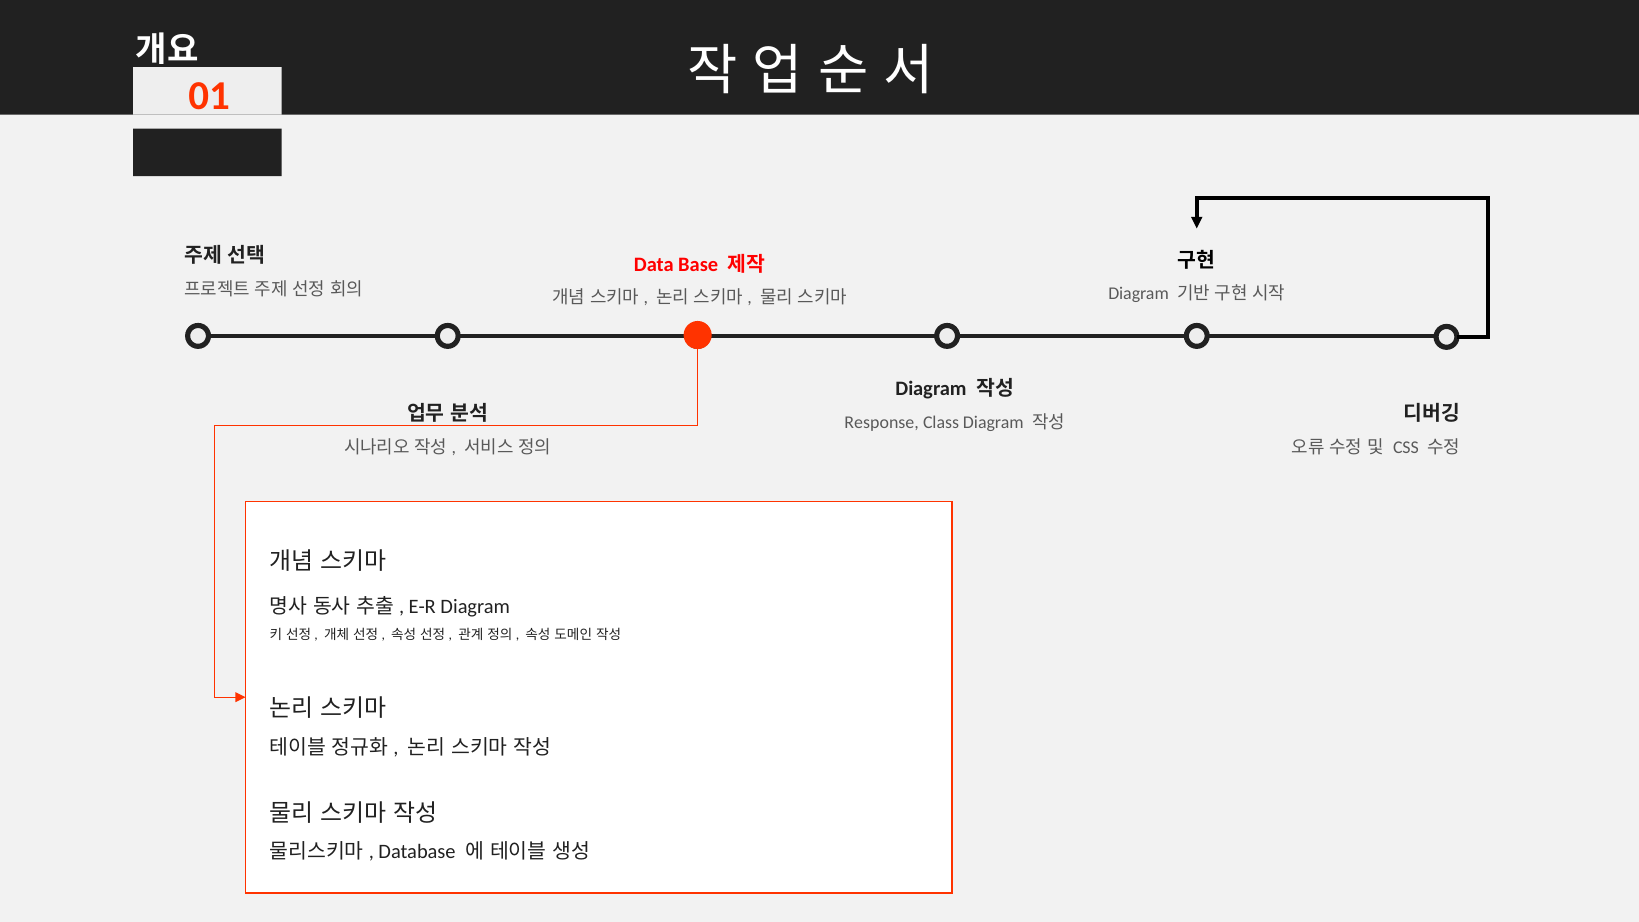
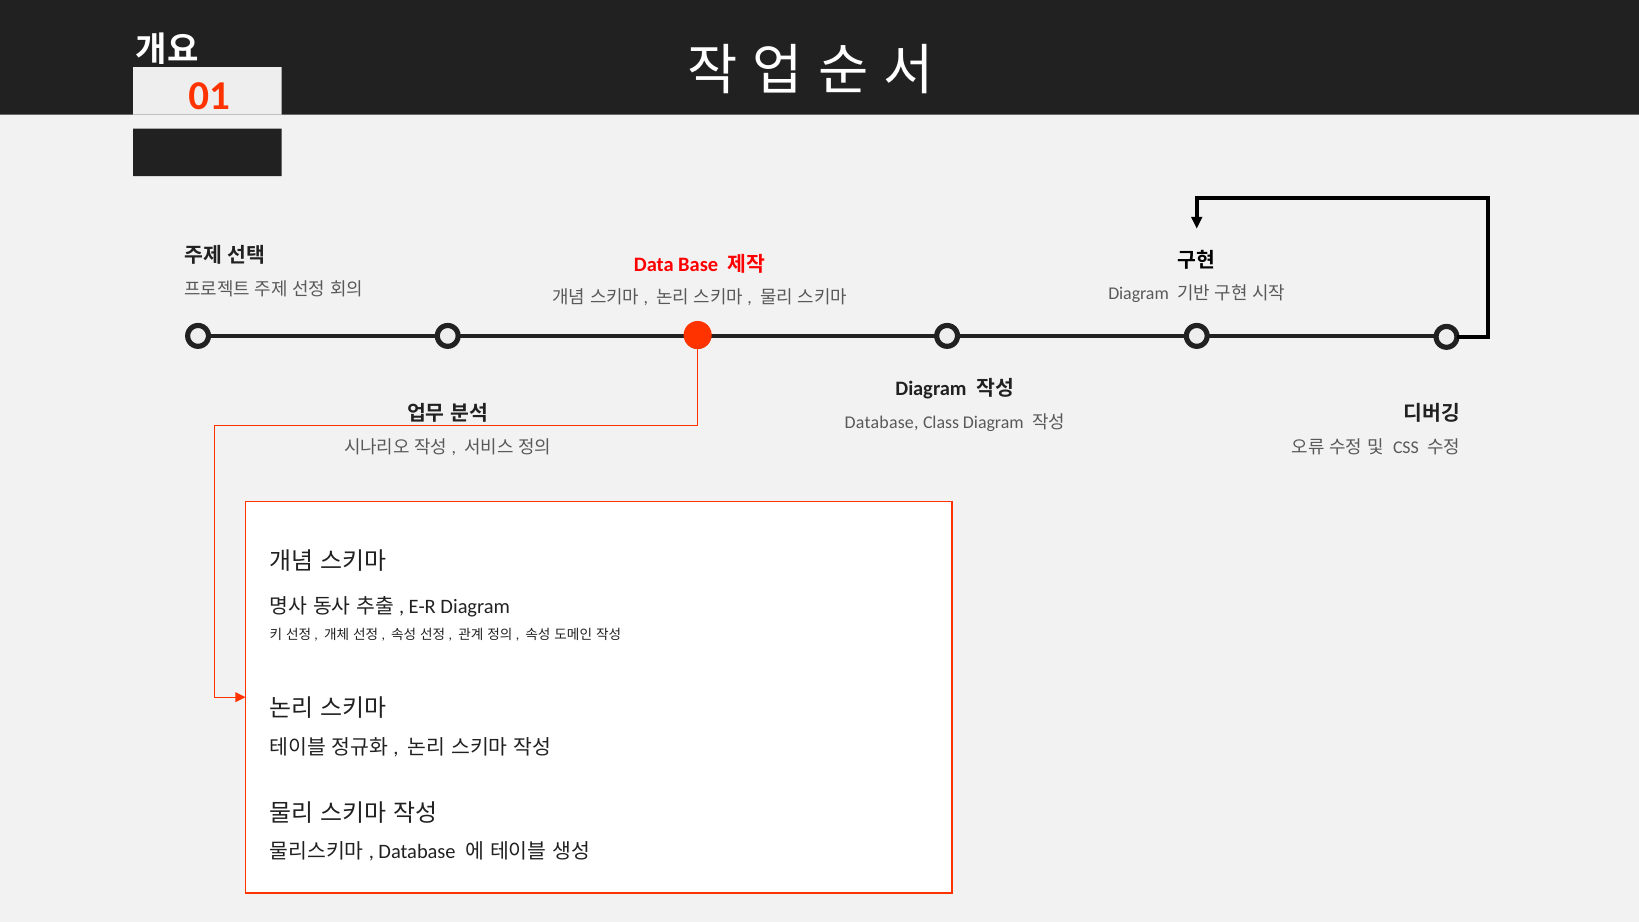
Response: Response -> Database (882, 422)
